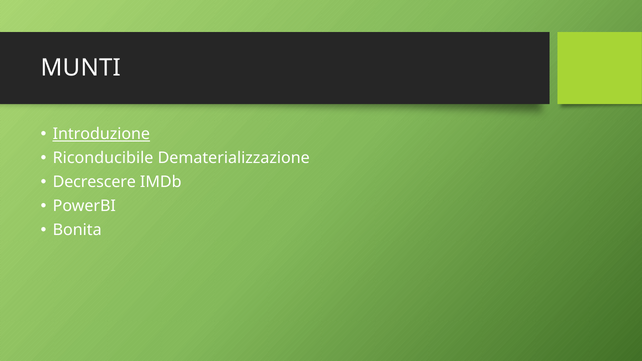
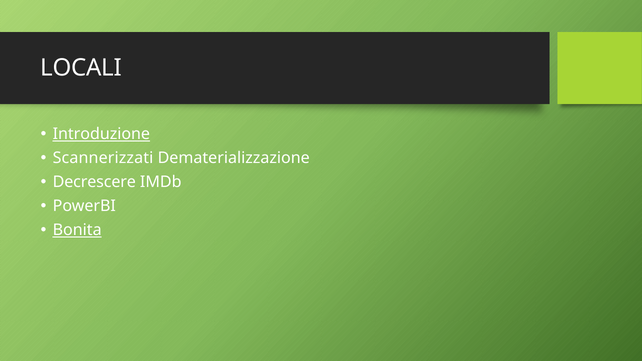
MUNTI: MUNTI -> LOCALI (81, 68)
Riconducibile: Riconducibile -> Scannerizzati (103, 158)
Bonita underline: none -> present (77, 230)
